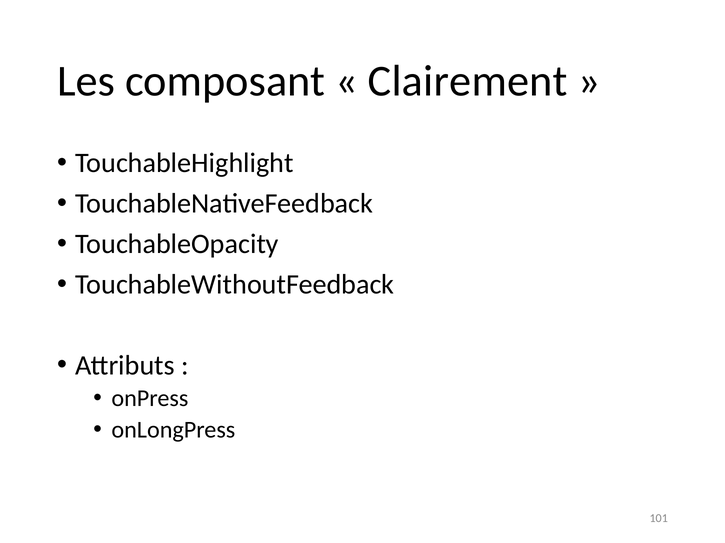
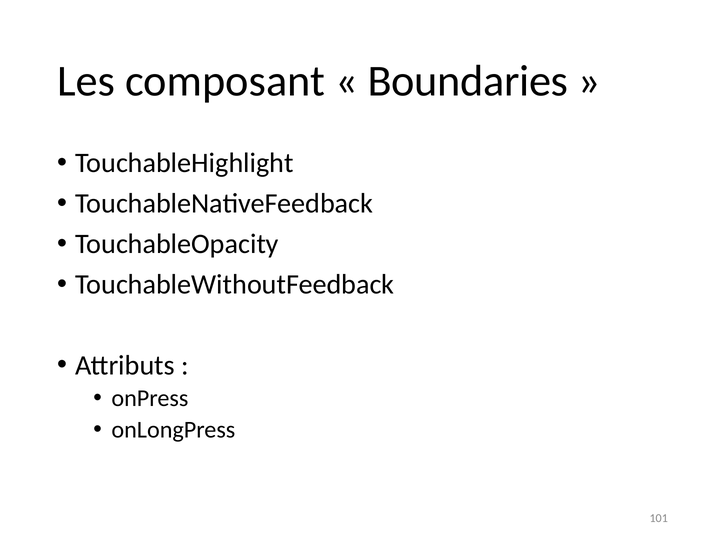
Clairement: Clairement -> Boundaries (468, 81)
